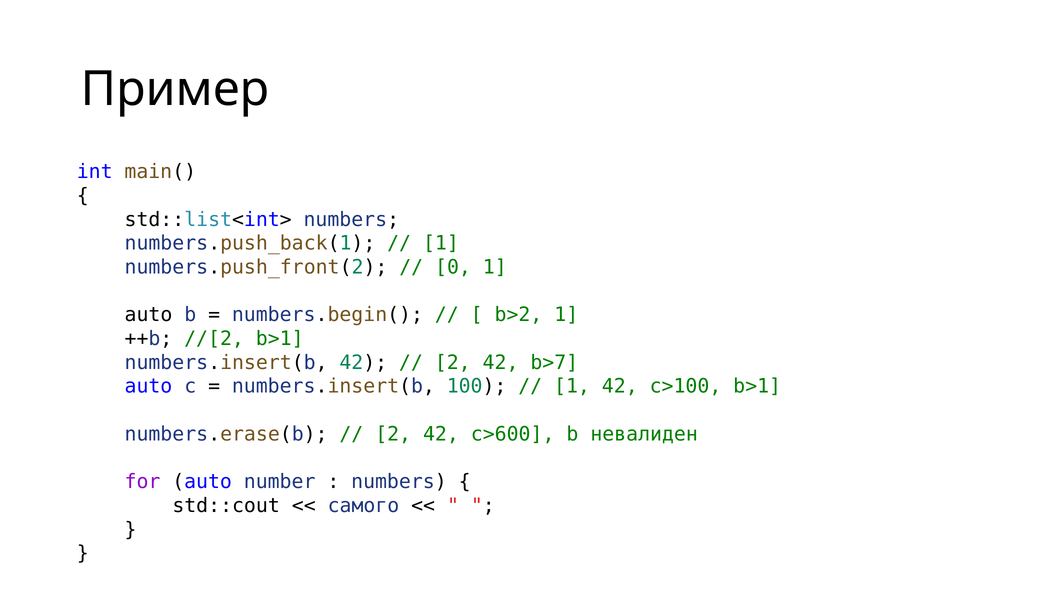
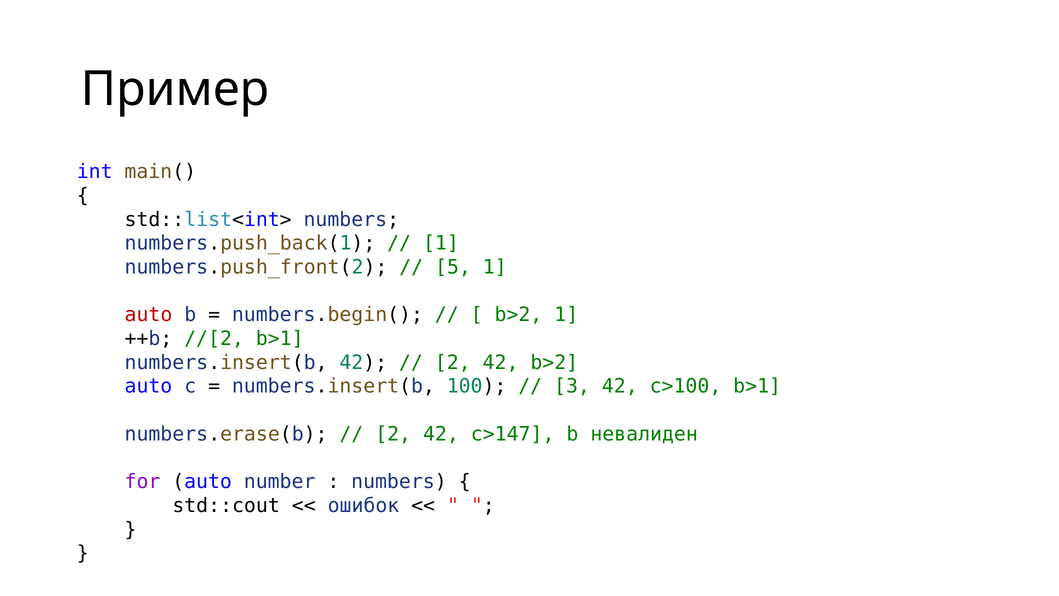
0: 0 -> 5 (453, 267)
auto colour: black -> red (148, 315)
42 b>7: b>7 -> b>2 (554, 362)
1: 1 -> 3 (572, 386)
c>600: c>600 -> c>147 (513, 434)
самого: самого -> ошибок (363, 505)
